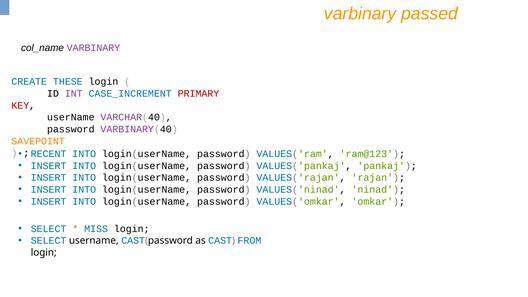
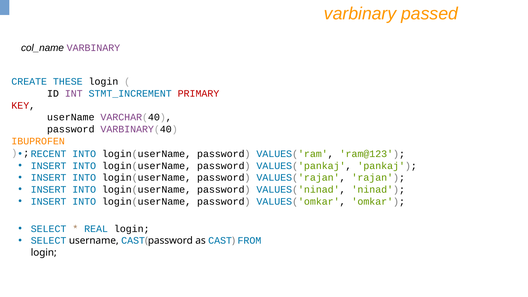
CASE_INCREMENT: CASE_INCREMENT -> STMT_INCREMENT (130, 94)
SAVEPOINT: SAVEPOINT -> IBUPROFEN (38, 141)
MISS: MISS -> REAL (96, 229)
